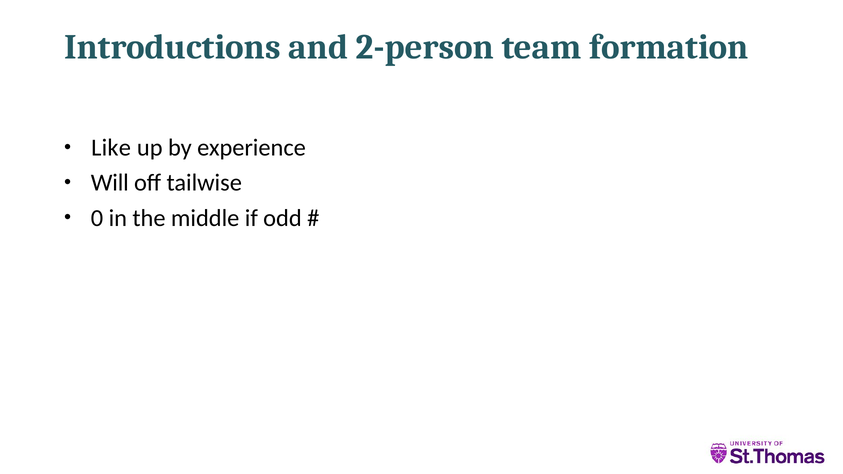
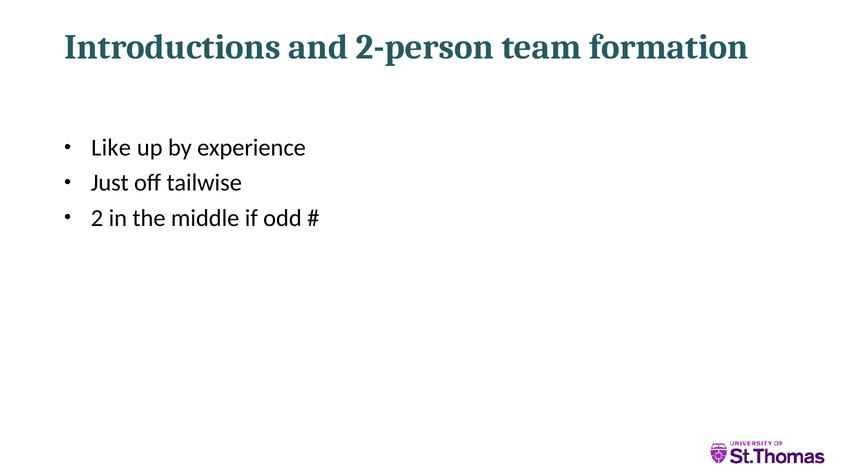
Will: Will -> Just (110, 183)
0: 0 -> 2 (97, 218)
